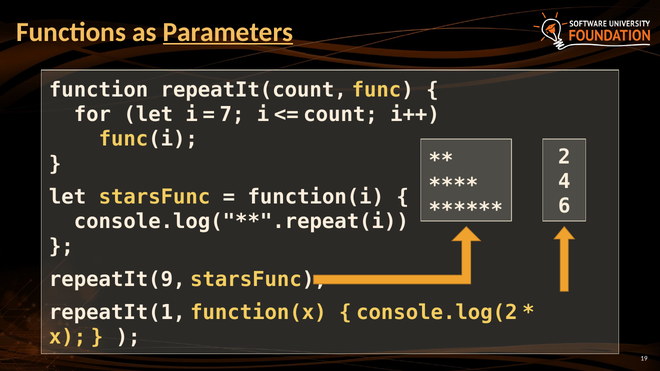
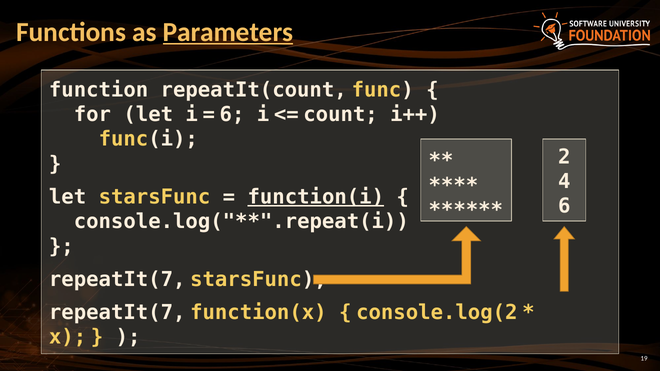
7: 7 -> 6 (232, 115)
function(i underline: none -> present (316, 197)
repeatIt(9: repeatIt(9 -> repeatIt(7 (117, 280)
repeatIt(1: repeatIt(1 -> repeatIt(7 (117, 313)
